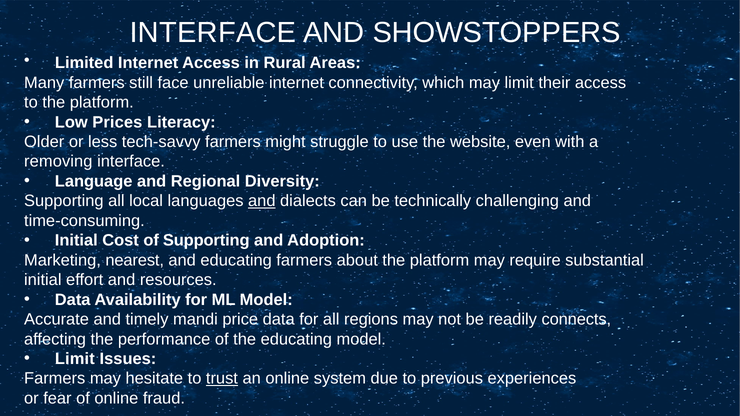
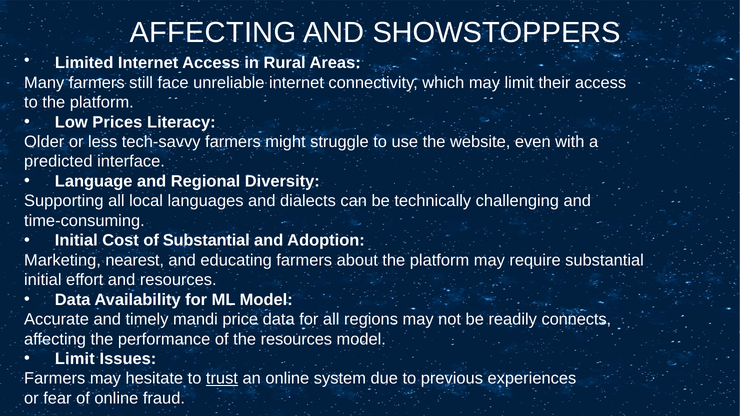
INTERFACE: INTERFACE -> AFFECTING (213, 32)
removing: removing -> predicted (58, 162)
and underline: present -> none (262, 201)
of Supporting: Supporting -> Substantial (206, 241)
the educating: educating -> resources (296, 339)
